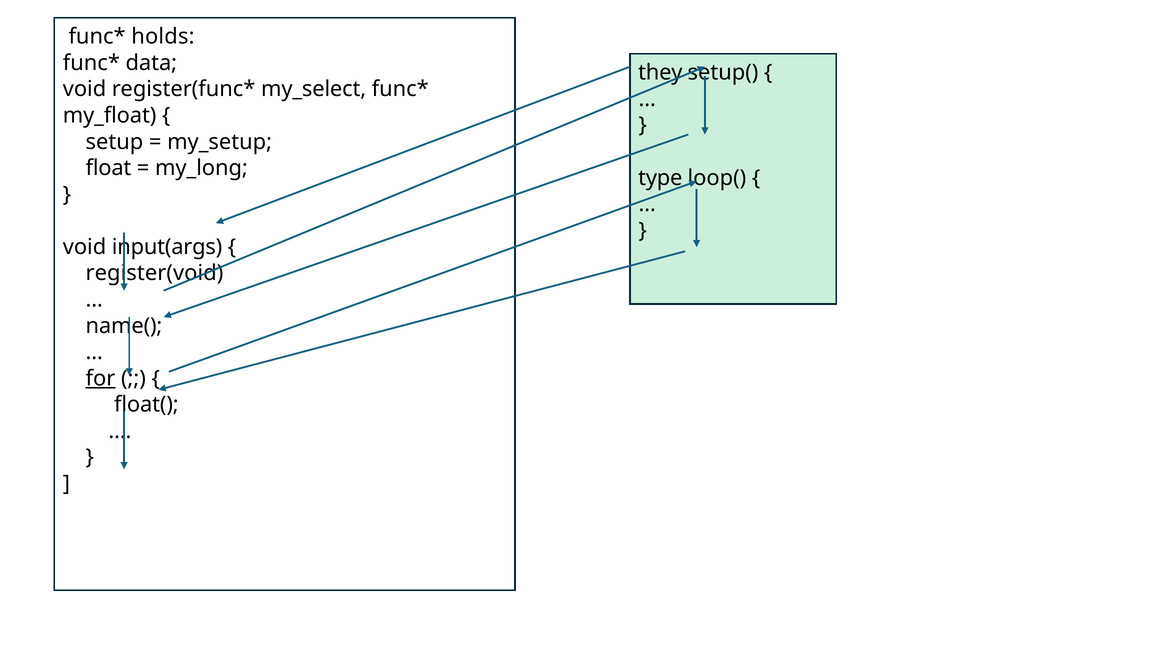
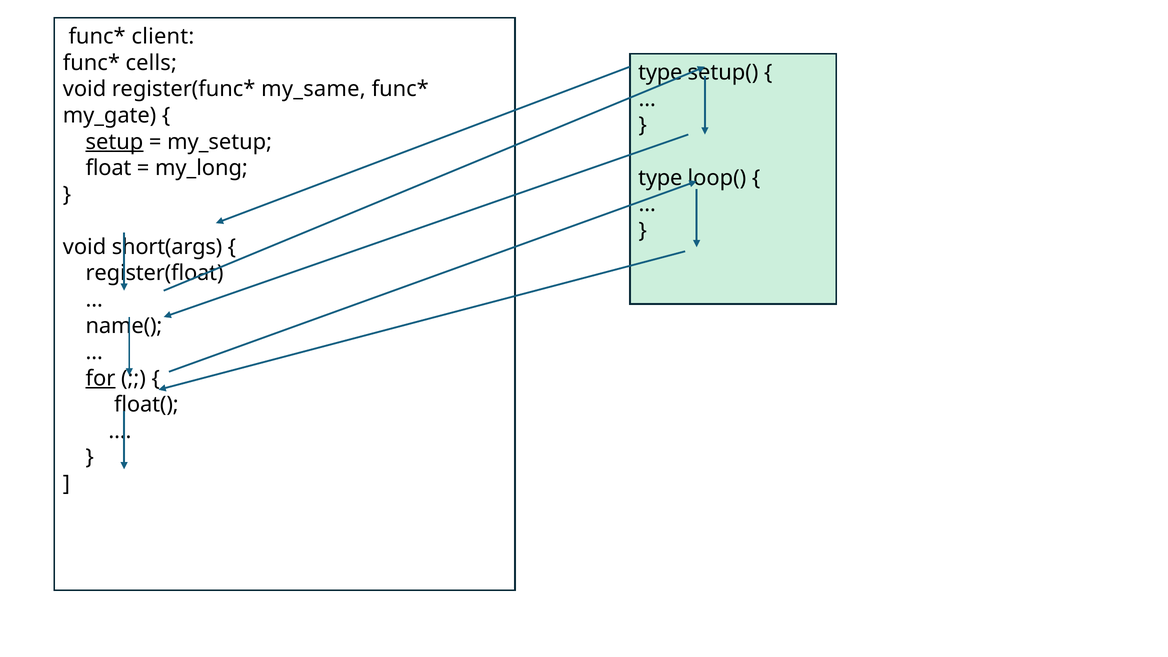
holds: holds -> client (163, 37)
data: data -> cells (151, 63)
they: they -> type (660, 73)
my_select: my_select -> my_same (313, 89)
my_float: my_float -> my_gate (110, 116)
setup underline: none -> present (114, 142)
input(args: input(args -> short(args (167, 247)
register(void: register(void -> register(float (155, 273)
